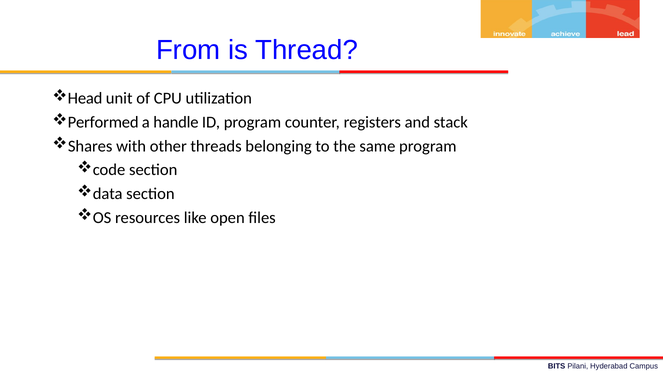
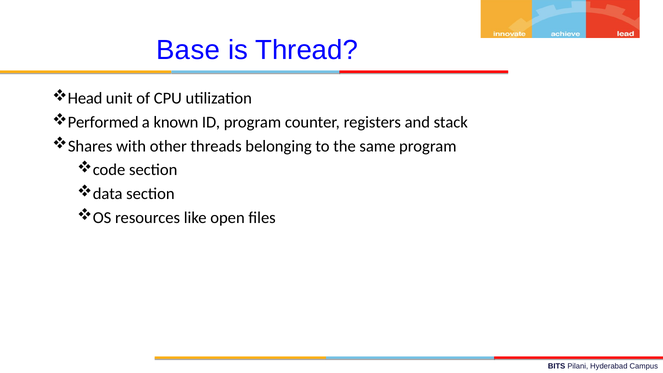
From: From -> Base (188, 50)
handle: handle -> known (176, 122)
